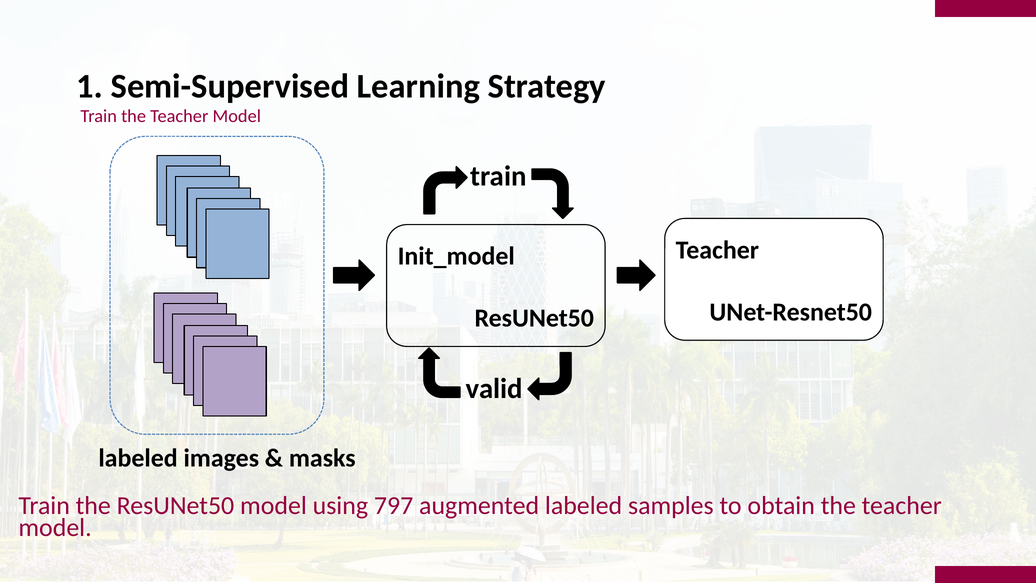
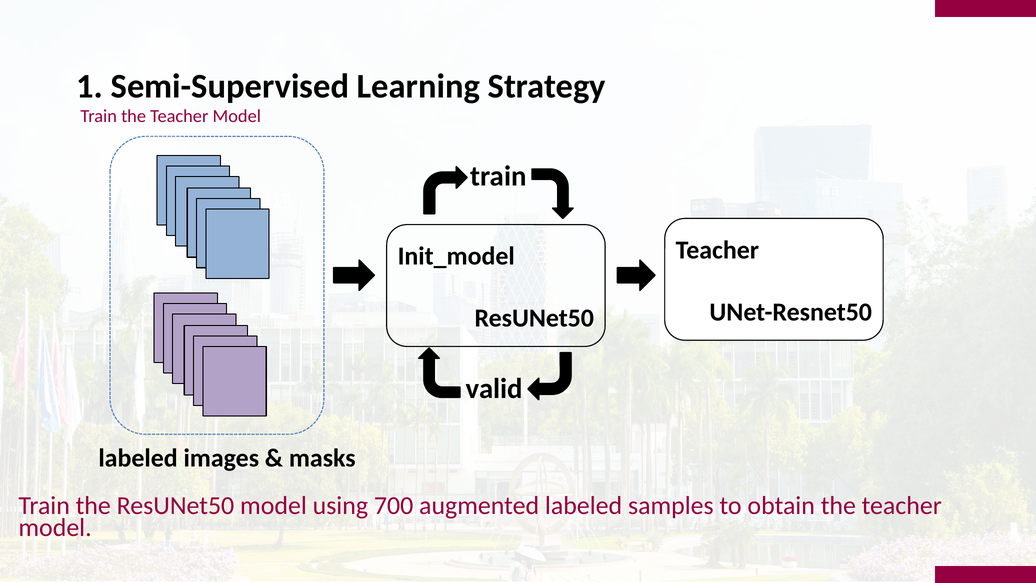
797: 797 -> 700 (394, 505)
